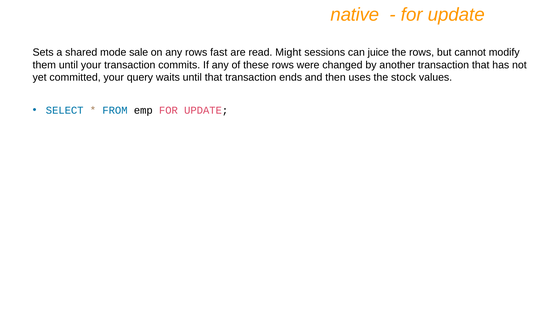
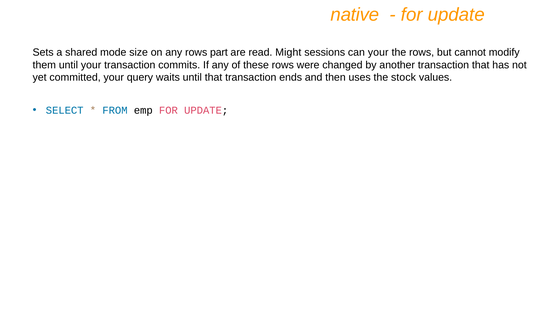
sale: sale -> size (139, 52)
fast: fast -> part (219, 52)
can juice: juice -> your (378, 52)
